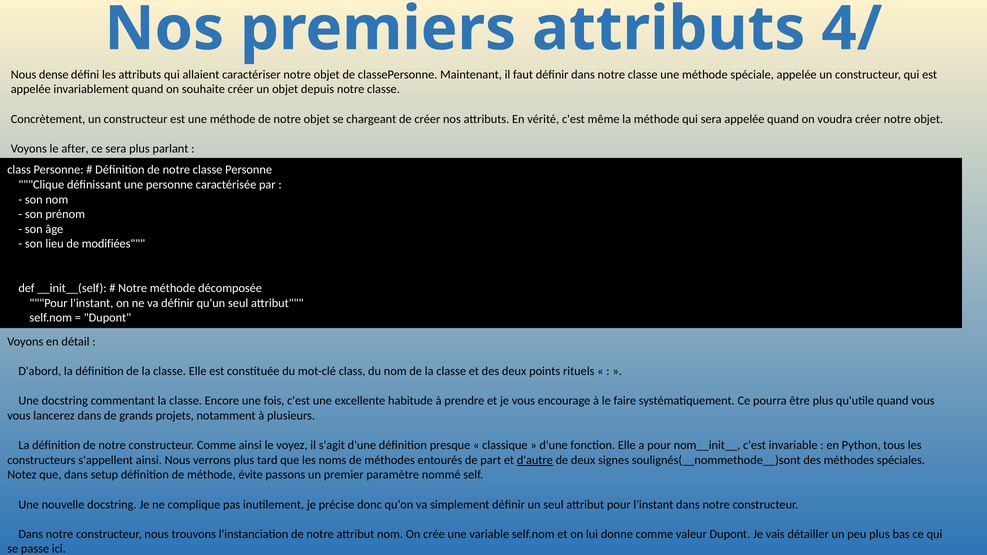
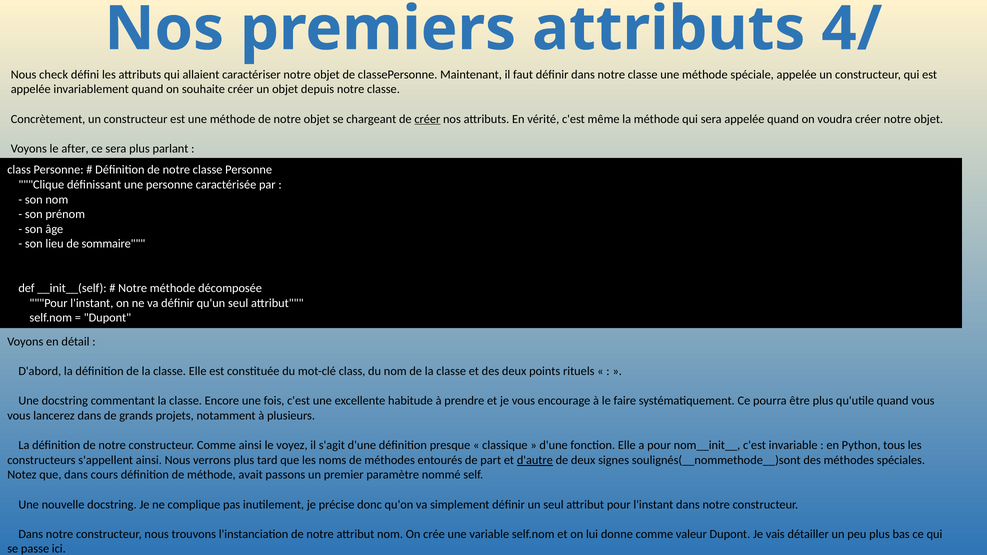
dense: dense -> check (54, 75)
créer underline: none -> present (427, 119)
modifiées: modifiées -> sommaire (113, 244)
setup: setup -> cours (104, 475)
évite: évite -> avait (251, 475)
